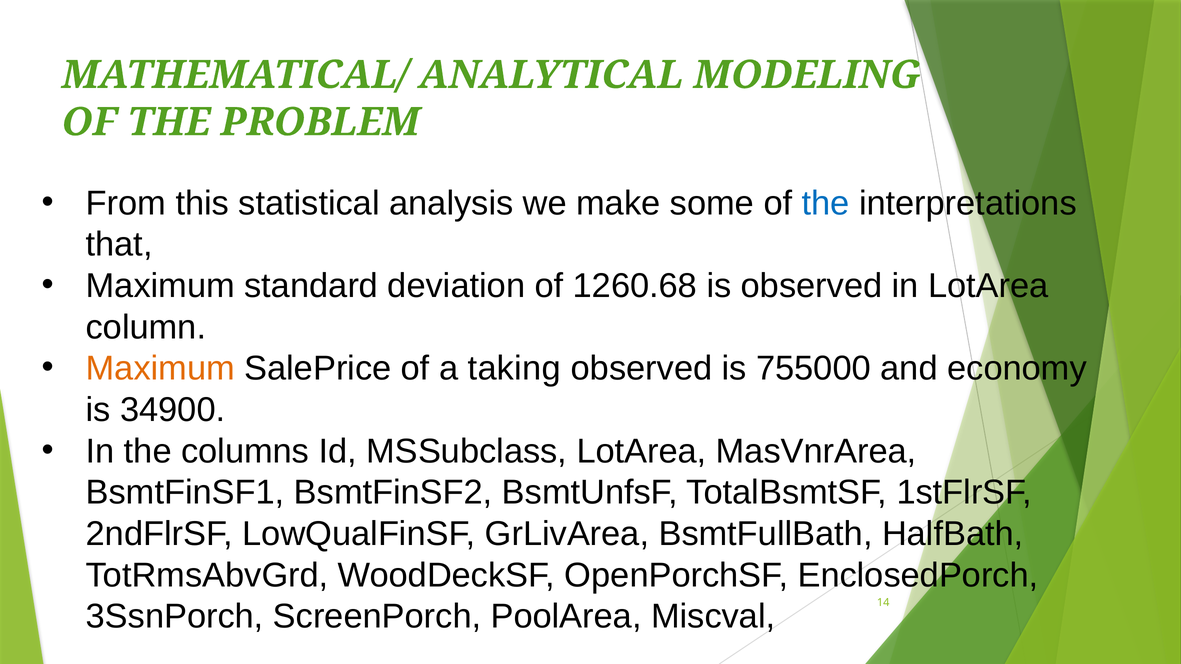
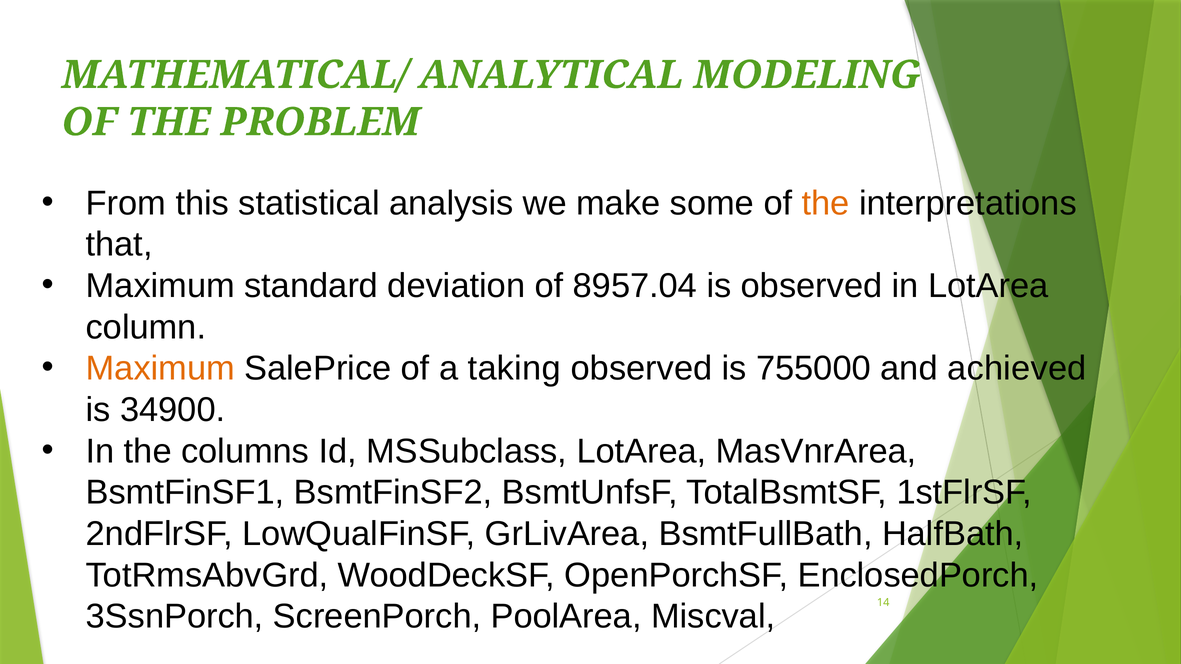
the colour: blue -> orange (826, 203)
1260.68: 1260.68 -> 8957.04 (635, 286)
economy: economy -> achieved (1017, 369)
